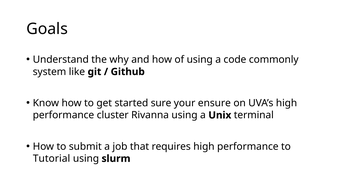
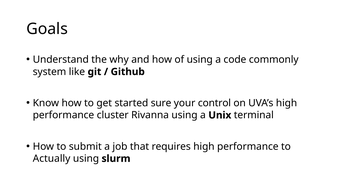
ensure: ensure -> control (214, 103)
Tutorial: Tutorial -> Actually (52, 159)
